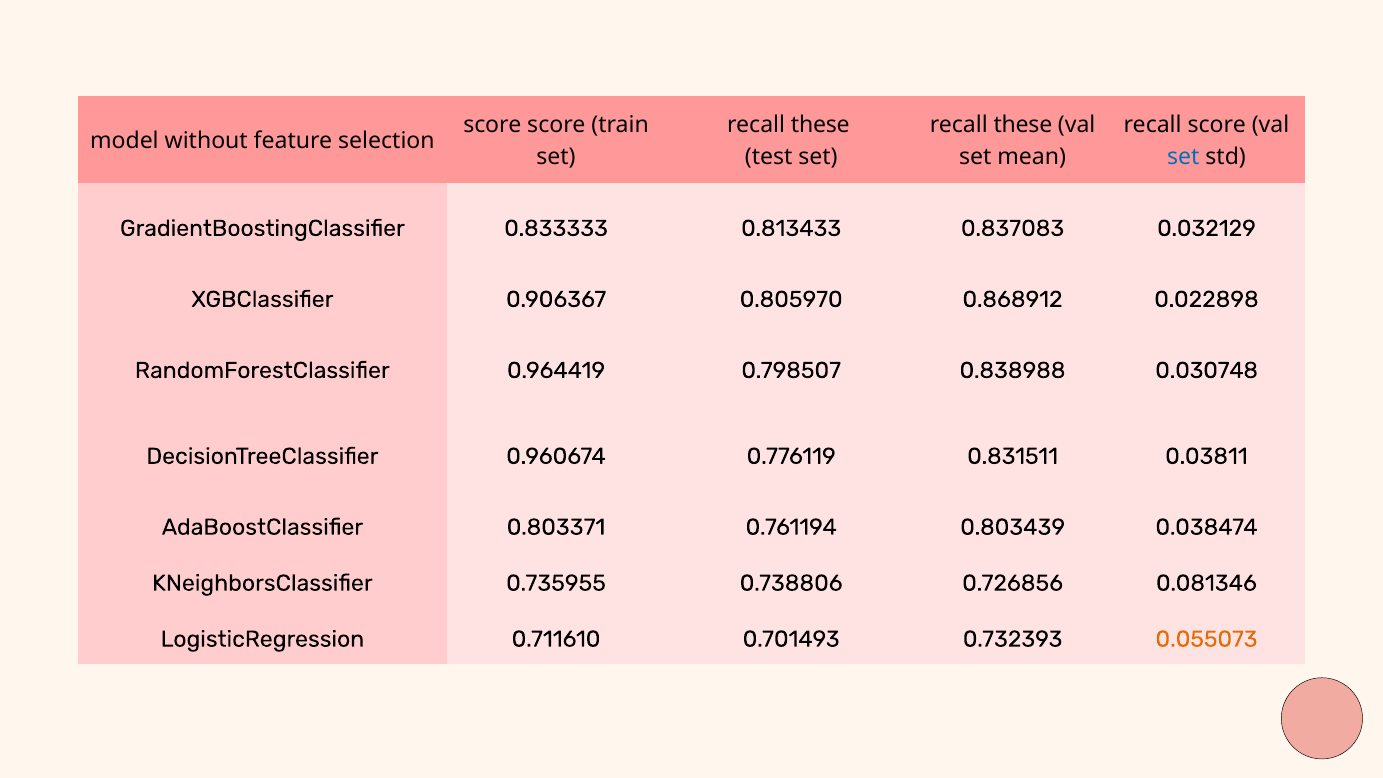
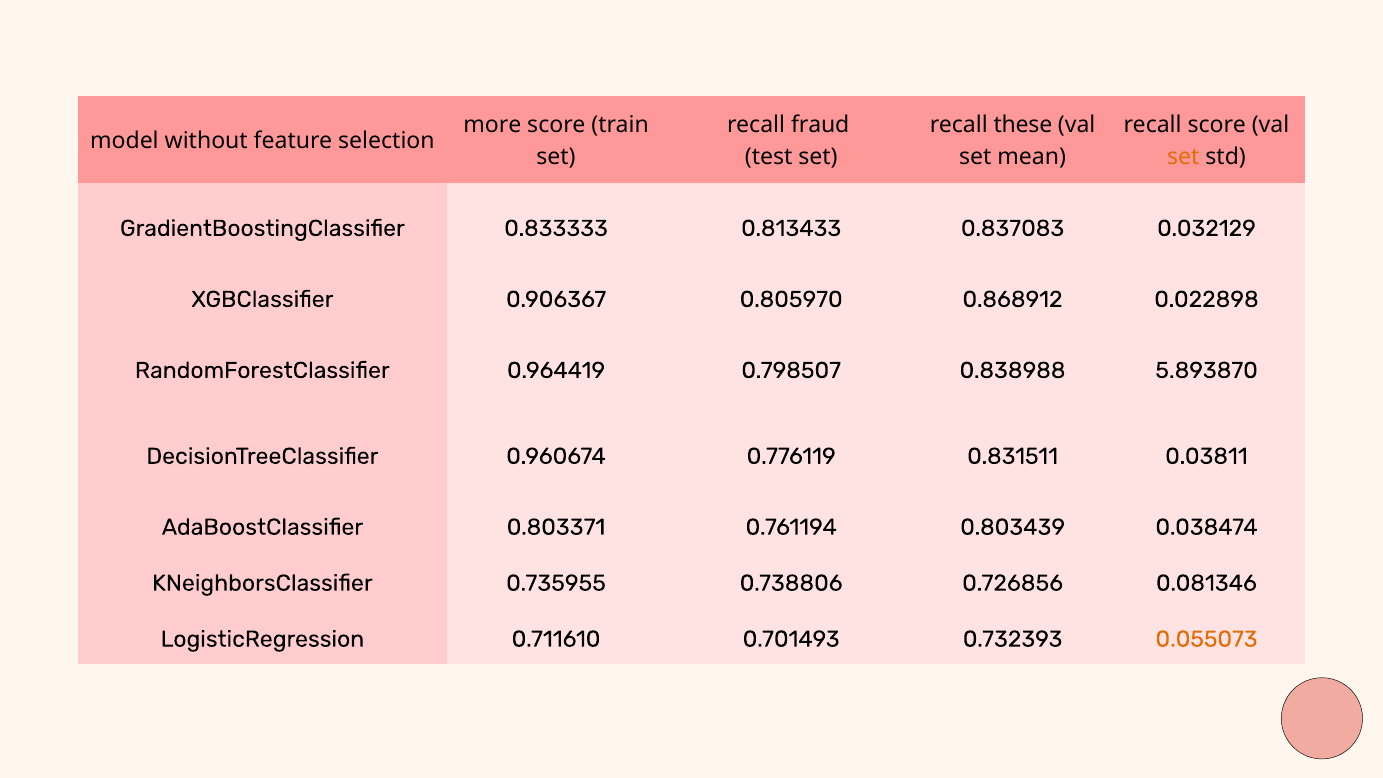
score: score -> more (492, 125)
these: these -> fraud (820, 125)
set colour: blue -> orange (1183, 157)
0.030748: 0.030748 -> 5.893870 (1207, 370)
